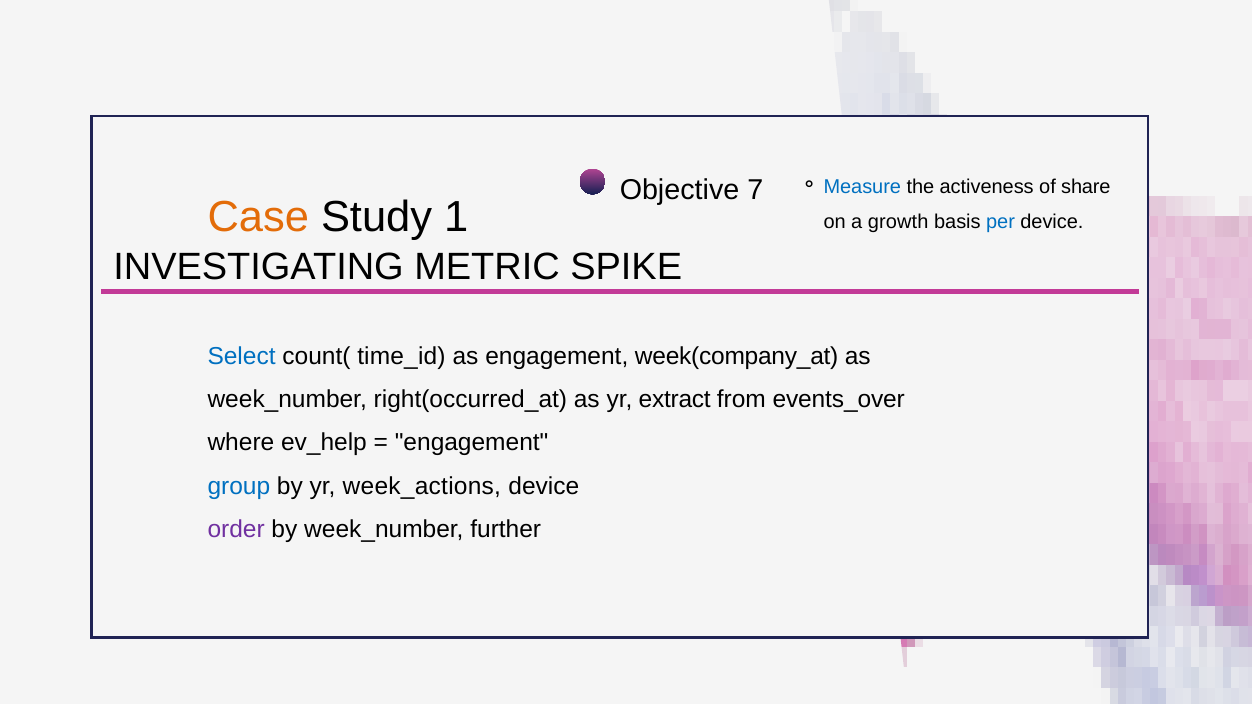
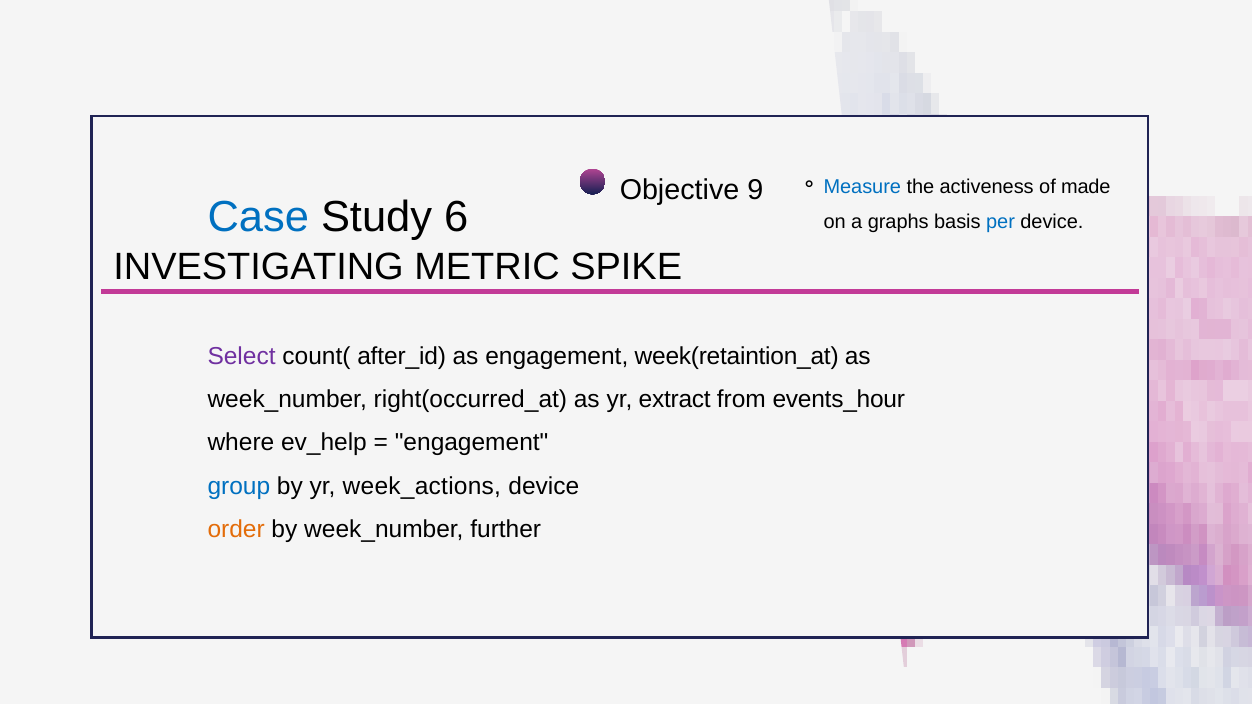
7: 7 -> 9 (755, 190)
share: share -> made (1086, 187)
Case colour: orange -> blue (258, 217)
1: 1 -> 6 (456, 217)
growth: growth -> graphs (898, 222)
Select colour: blue -> purple (242, 356)
time_id: time_id -> after_id (402, 356)
week(company_at: week(company_at -> week(retaintion_at (737, 356)
events_over: events_over -> events_hour (839, 400)
order colour: purple -> orange (236, 529)
